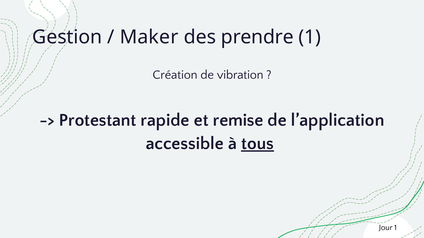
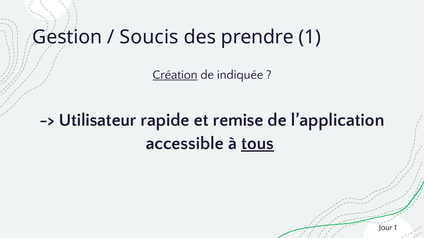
Maker: Maker -> Soucis (149, 37)
Création underline: none -> present (175, 75)
vibration: vibration -> indiquée (240, 75)
Protestant: Protestant -> Utilisateur (98, 120)
